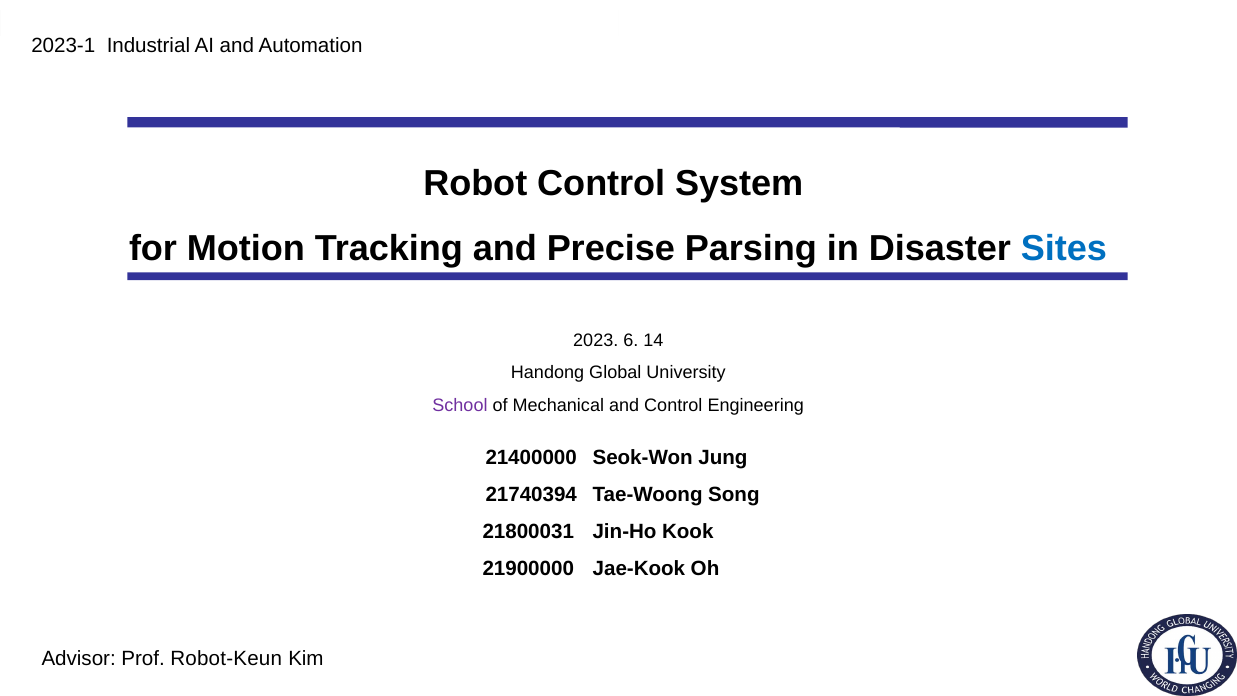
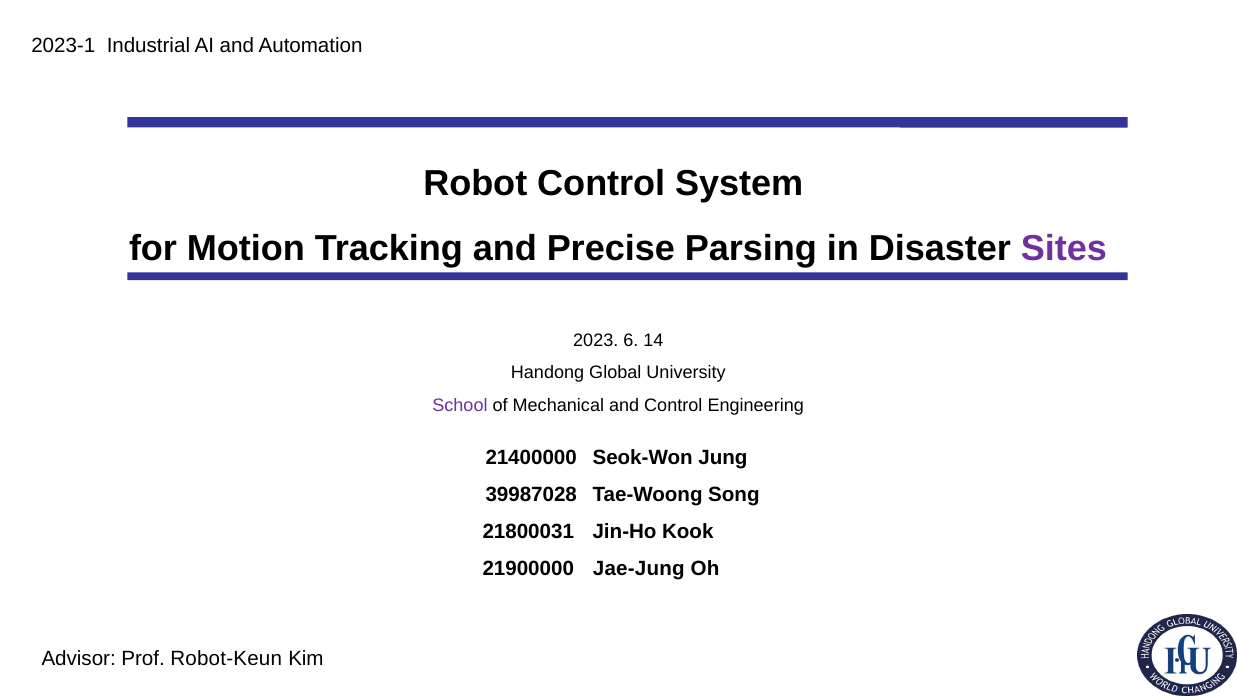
Sites colour: blue -> purple (1064, 249)
21740394: 21740394 -> 39987028 (531, 495)
Jae-Kook: Jae-Kook -> Jae-Jung (639, 569)
